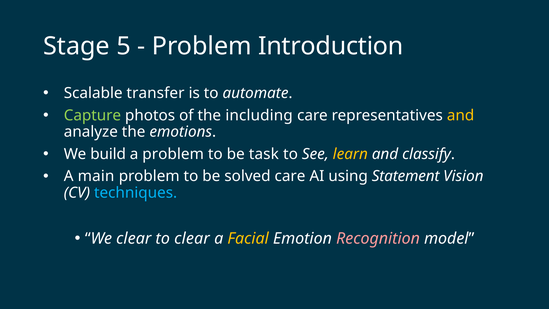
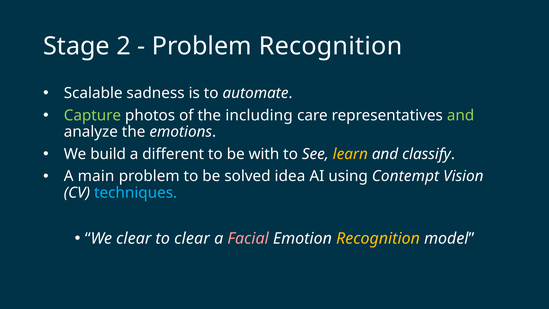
5: 5 -> 2 (124, 46)
Problem Introduction: Introduction -> Recognition (331, 46)
transfer: transfer -> sadness (156, 93)
and colour: yellow -> light green (461, 115)
a problem: problem -> different (173, 154)
task: task -> with (264, 154)
solved care: care -> idea (290, 176)
Statement: Statement -> Contempt (406, 176)
Facial colour: yellow -> pink (248, 238)
Recognition colour: pink -> yellow (378, 238)
